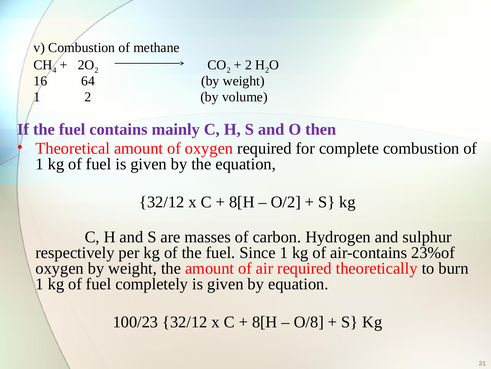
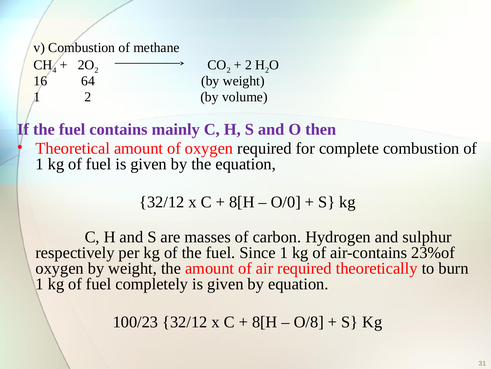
O/2: O/2 -> O/0 (286, 202)
